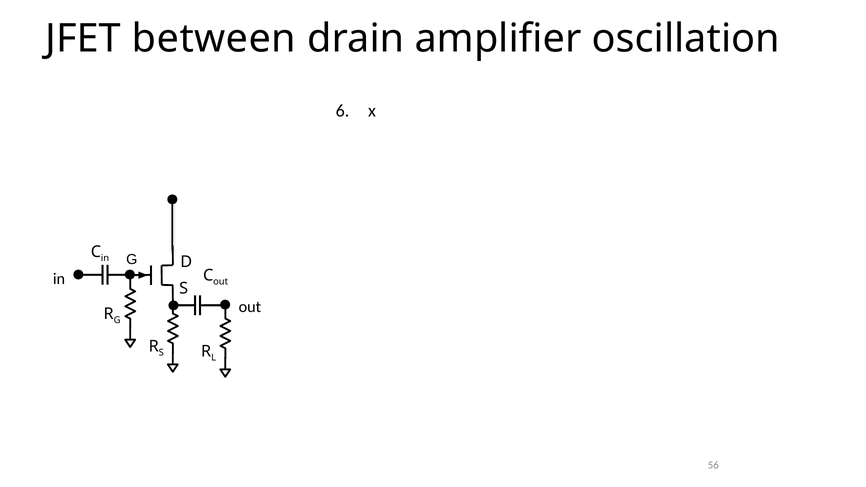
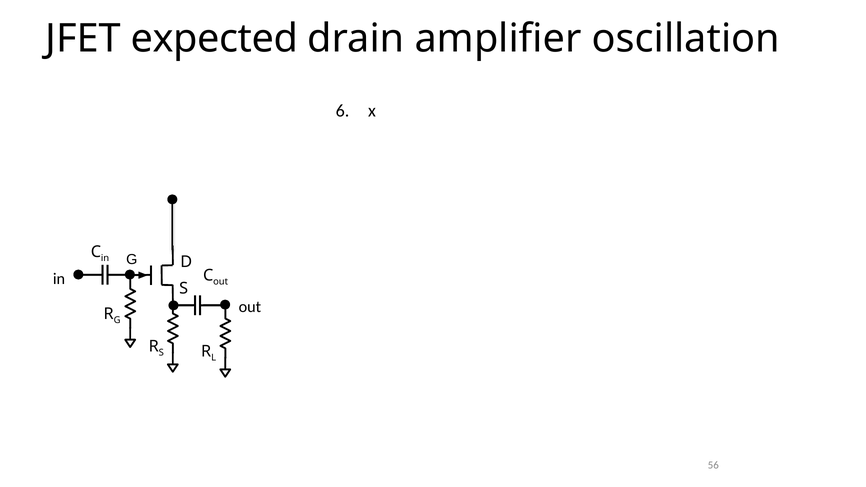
between: between -> expected (214, 39)
